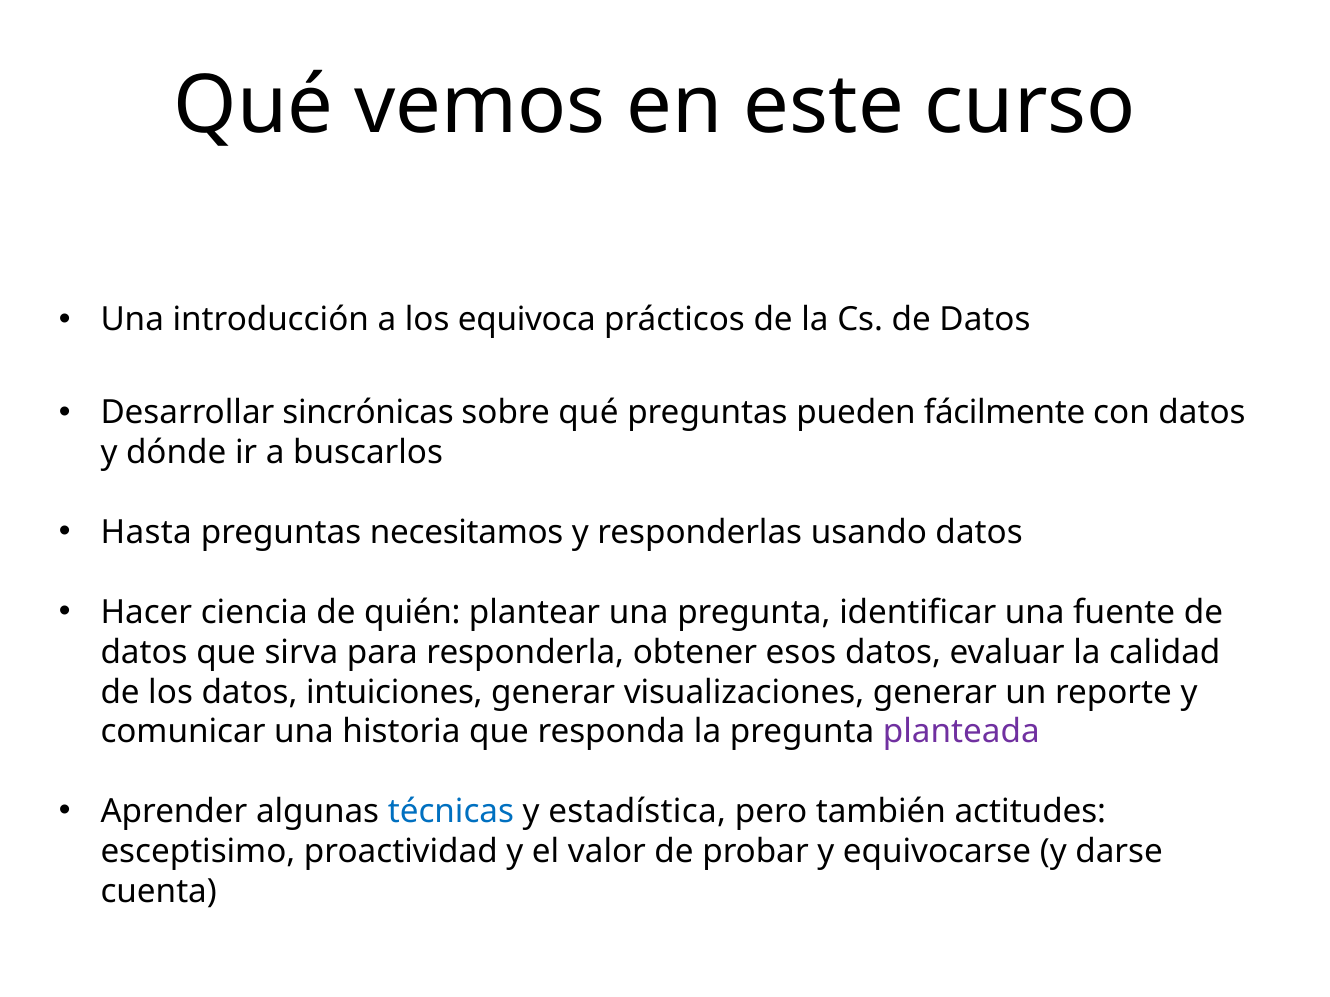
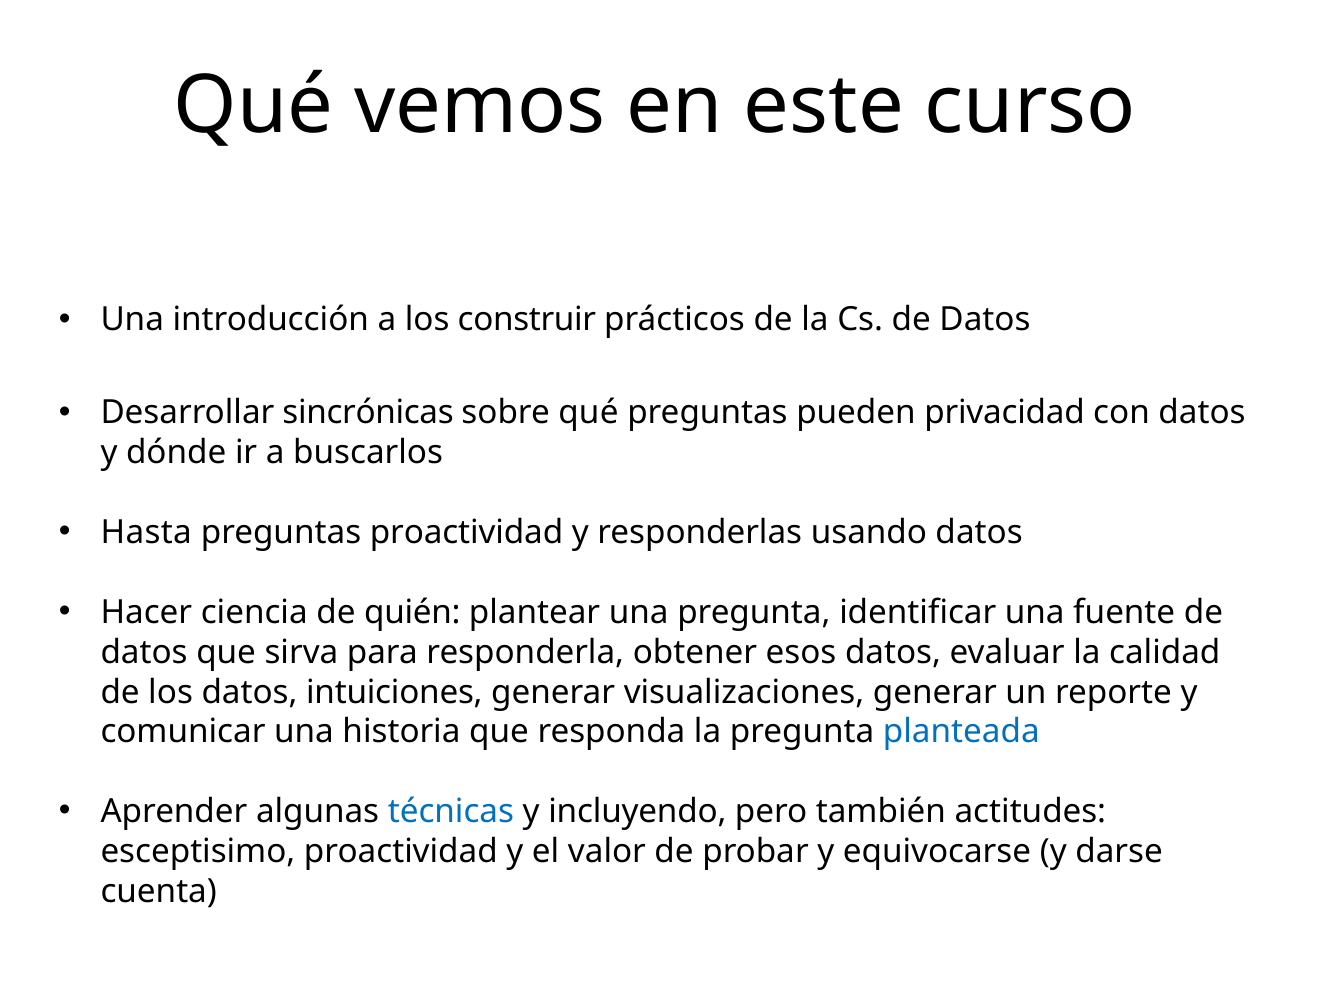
equivoca: equivoca -> construir (527, 320)
fácilmente: fácilmente -> privacidad (1005, 413)
preguntas necesitamos: necesitamos -> proactividad (467, 533)
planteada colour: purple -> blue (961, 732)
estadística: estadística -> incluyendo (637, 812)
